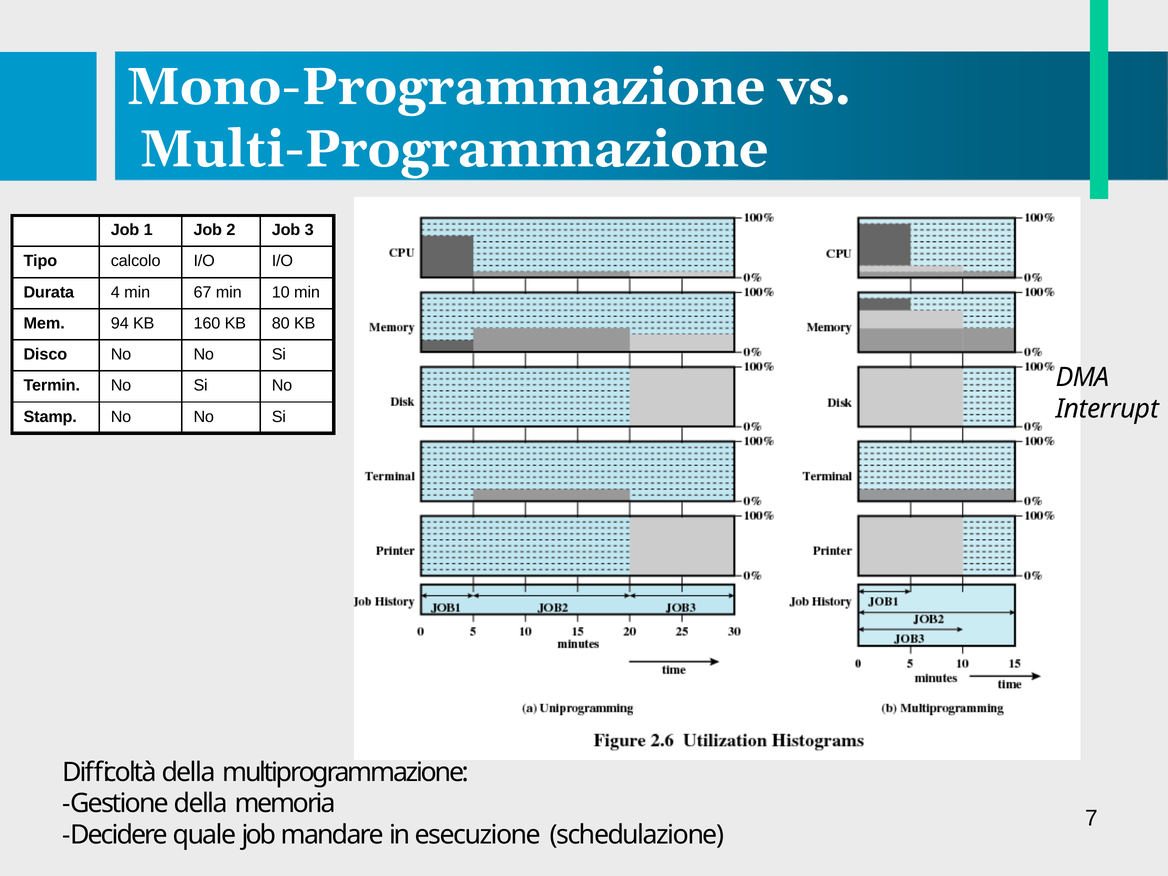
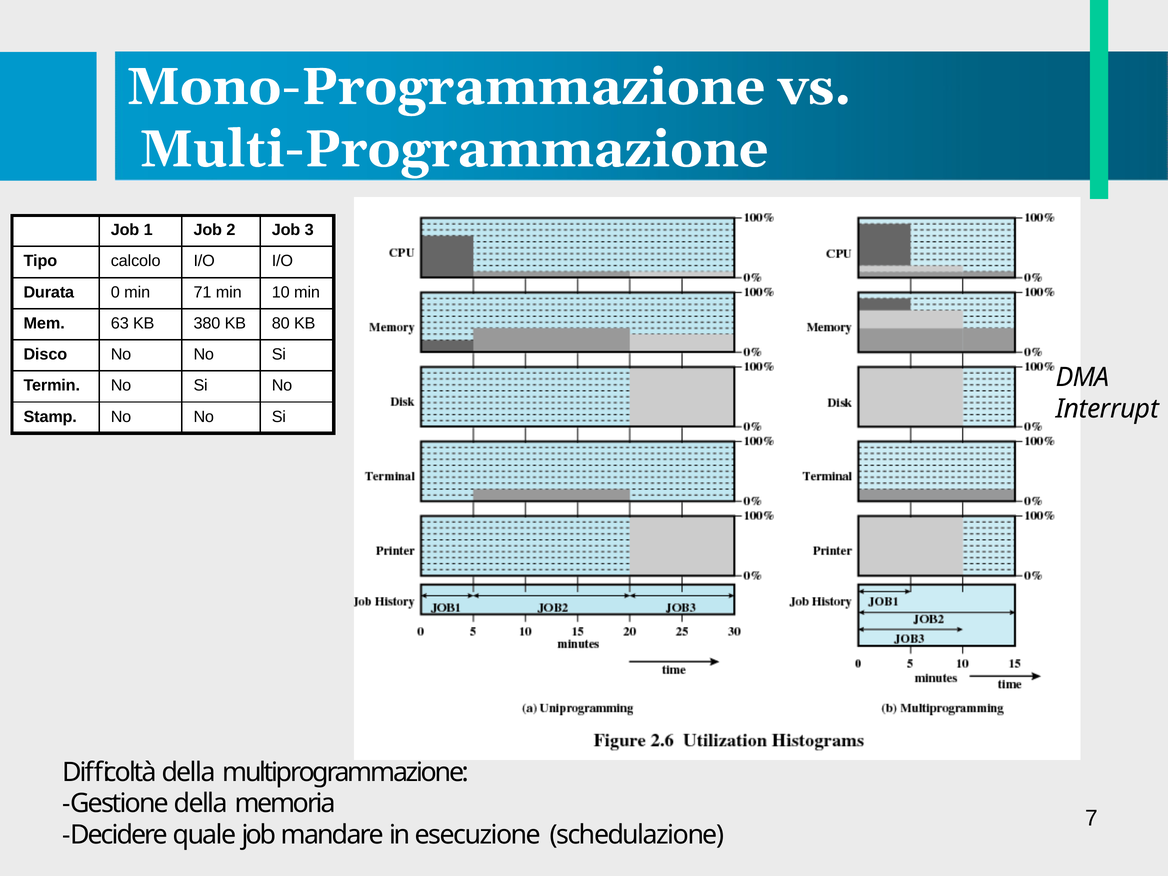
4: 4 -> 0 (115, 292)
67: 67 -> 71 (203, 292)
94: 94 -> 63 (120, 323)
160: 160 -> 380 (207, 323)
